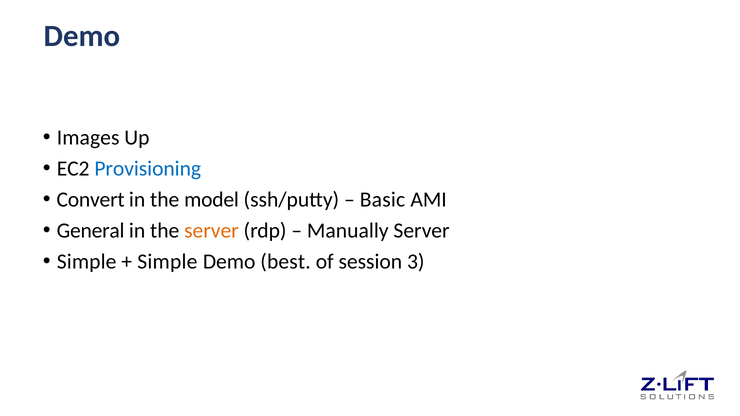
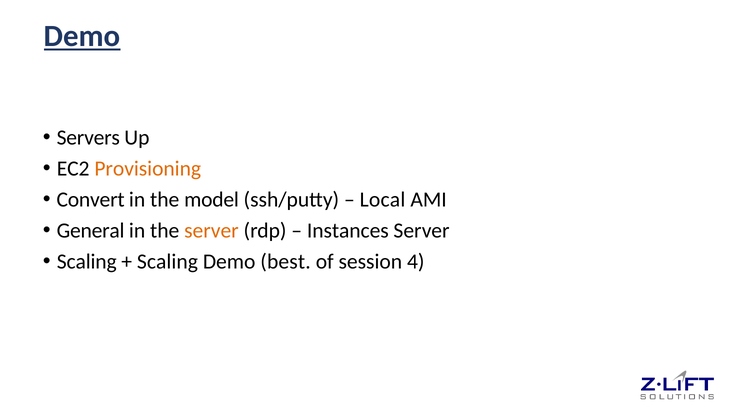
Demo underline: none -> present (82, 36)
Images: Images -> Servers (88, 137)
Provisioning colour: blue -> orange (148, 169)
Basic: Basic -> Local (383, 200)
Manually: Manually -> Instances (348, 231)
Simple: Simple -> Scaling (87, 262)
Simple: Simple -> Scaling (167, 262)
3: 3 -> 4 (416, 262)
